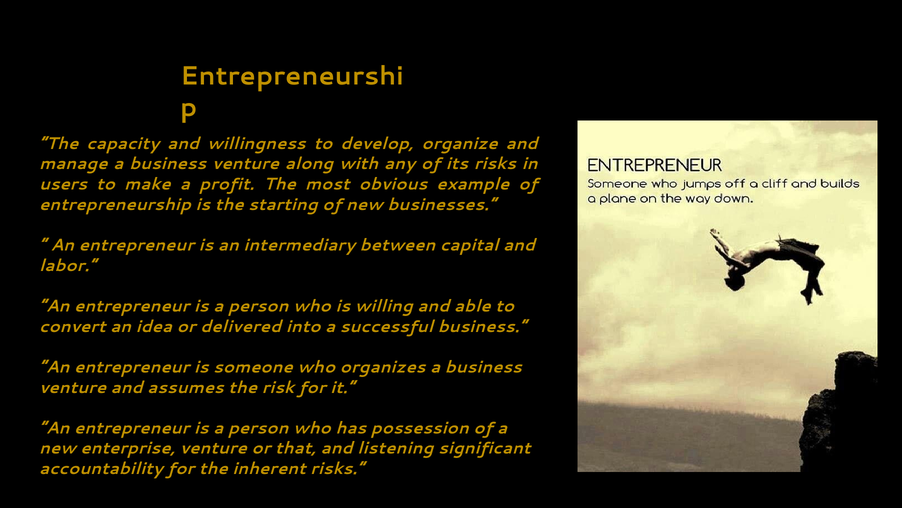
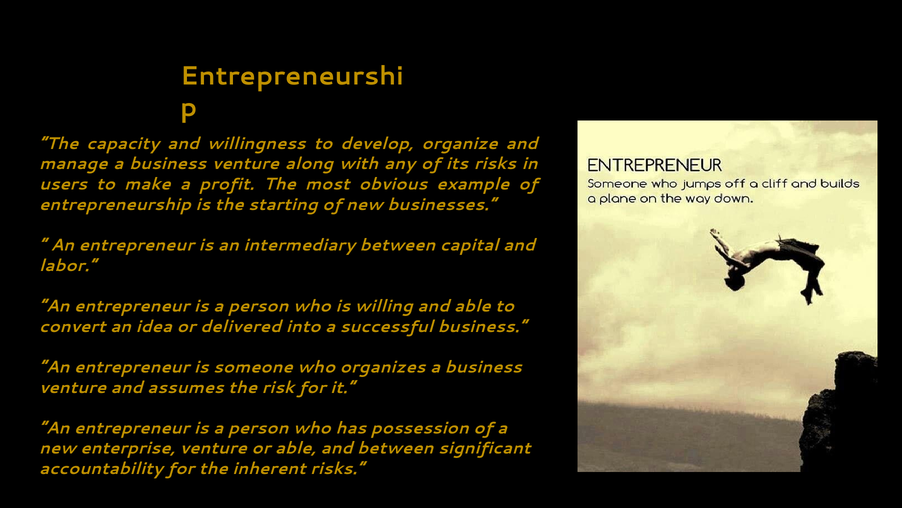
or that: that -> able (296, 448)
and listening: listening -> between (395, 448)
